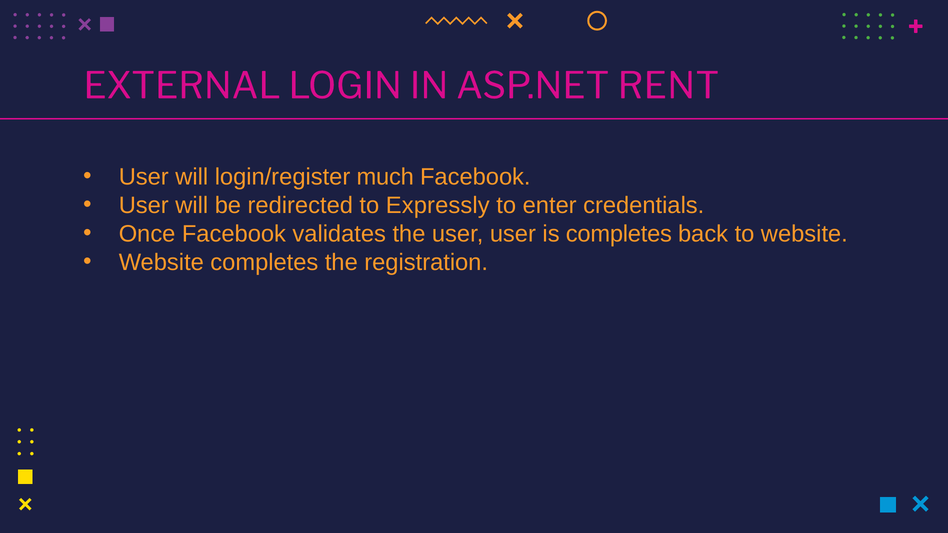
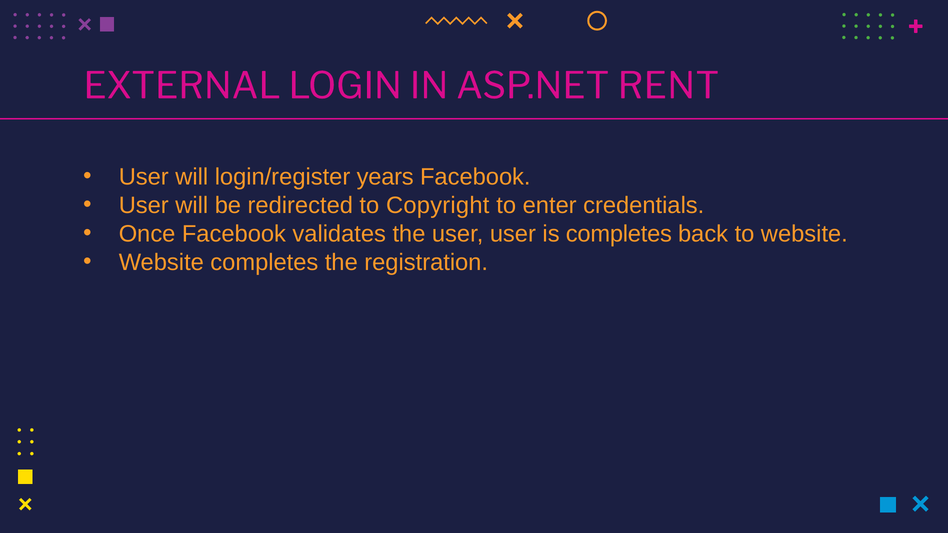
much: much -> years (385, 177)
Expressly: Expressly -> Copyright (438, 205)
